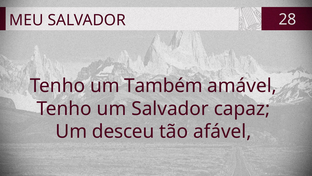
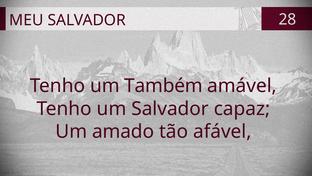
desceu: desceu -> amado (123, 131)
